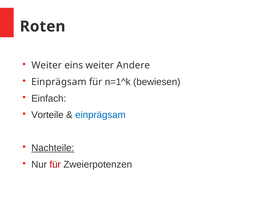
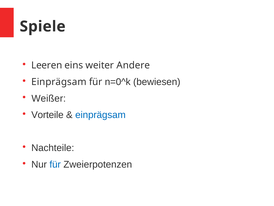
Roten: Roten -> Spiele (43, 26)
Weiter: Weiter -> Leeren (47, 65)
n=1^k: n=1^k -> n=0^k (118, 82)
Einfach: Einfach -> Weißer (49, 98)
Nachteile underline: present -> none (53, 148)
für colour: red -> blue (55, 164)
